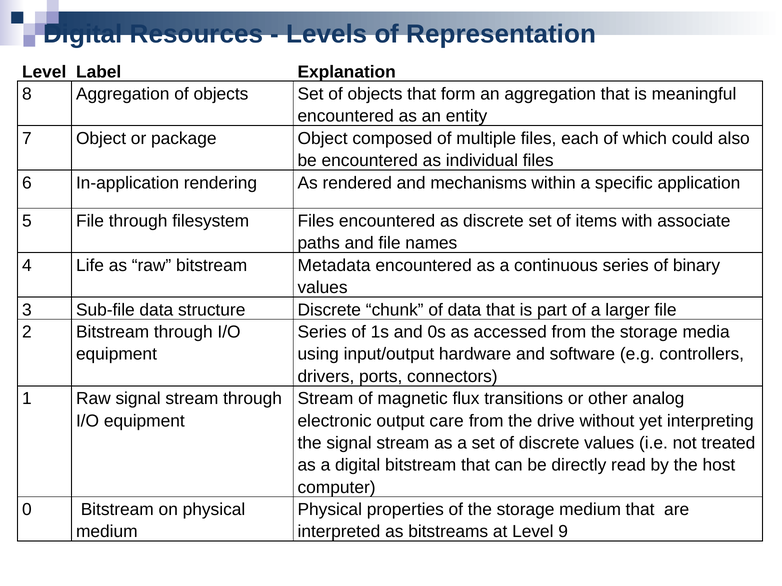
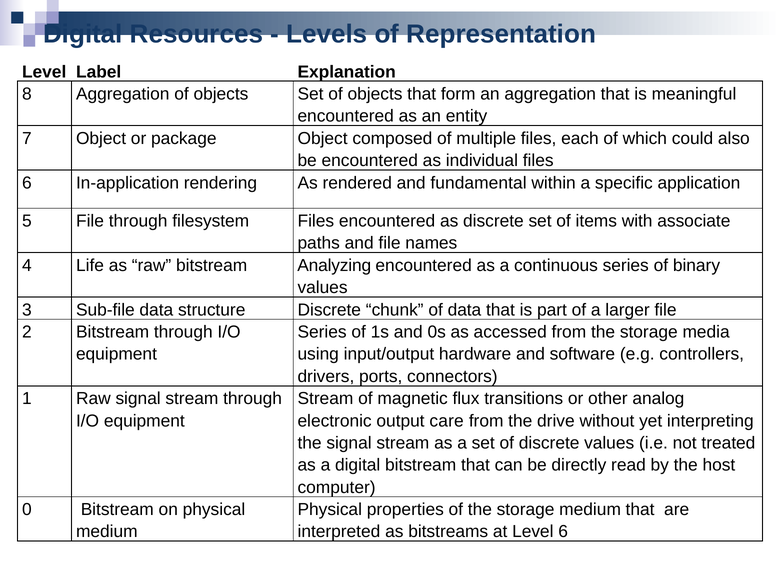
mechanisms: mechanisms -> fundamental (479, 183)
Metadata: Metadata -> Analyzing (334, 266)
Level 9: 9 -> 6 (563, 532)
